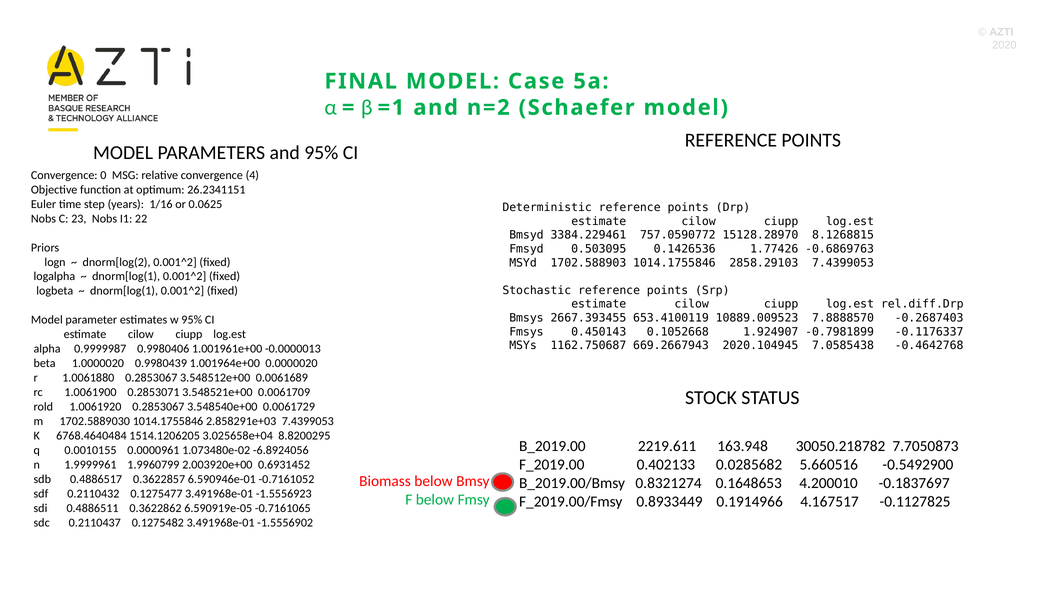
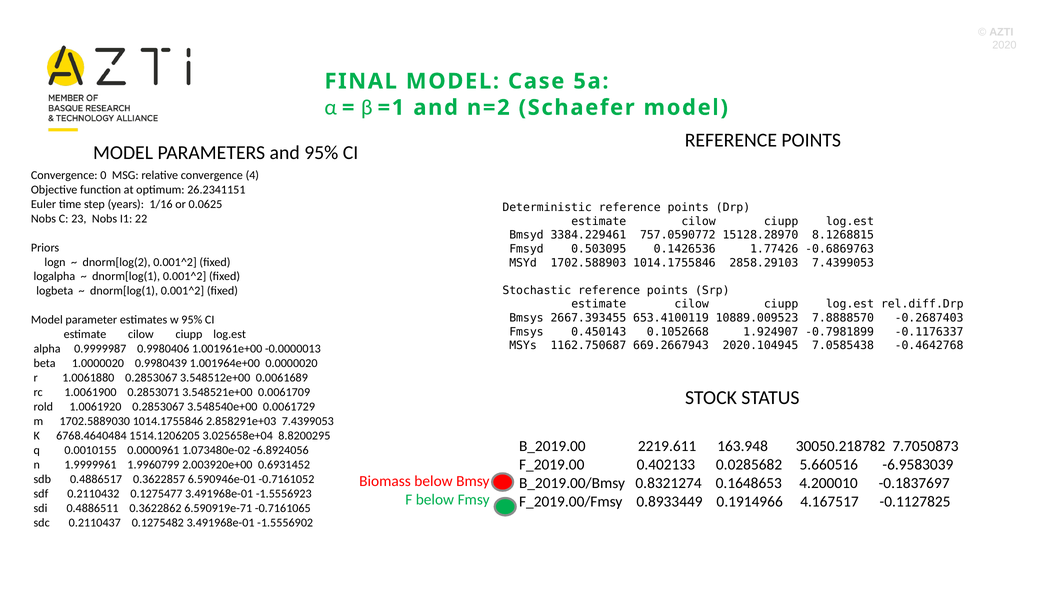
-0.5492900: -0.5492900 -> -6.9583039 (918, 465)
6.590919e-05: 6.590919e-05 -> 6.590919e-71 (218, 508)
